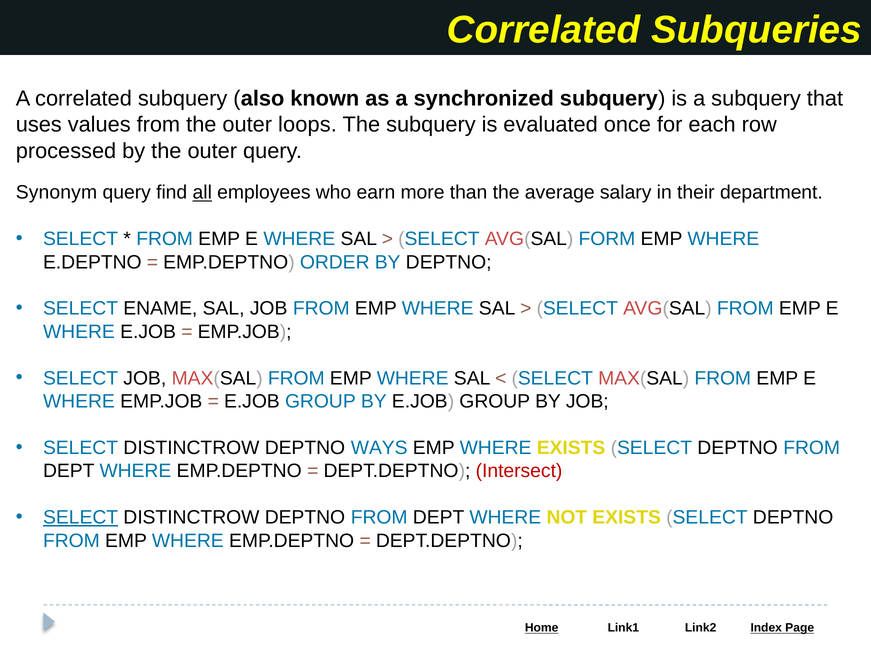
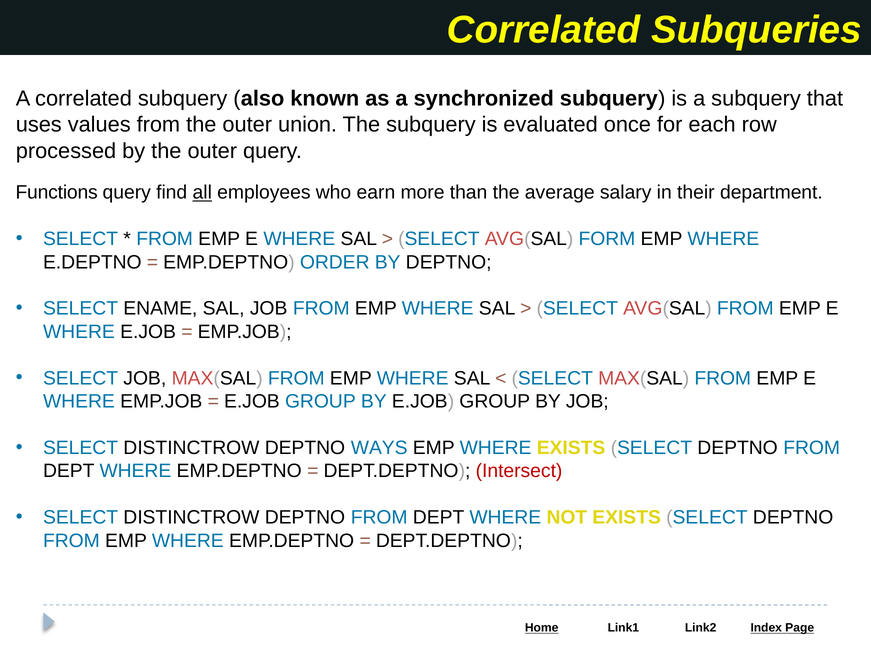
loops: loops -> union (308, 125)
Synonym: Synonym -> Functions (57, 193)
SELECT underline: present -> none (81, 518)
